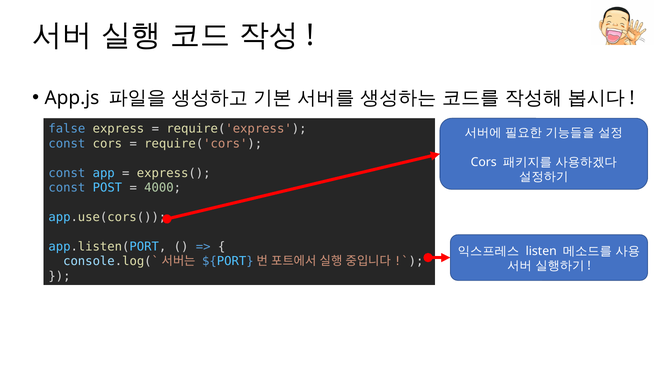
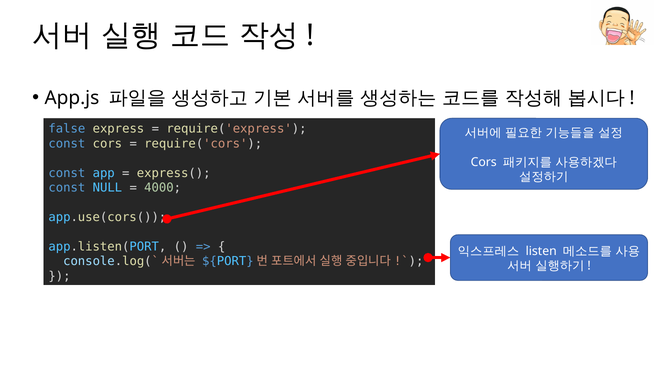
POST: POST -> NULL (107, 188)
